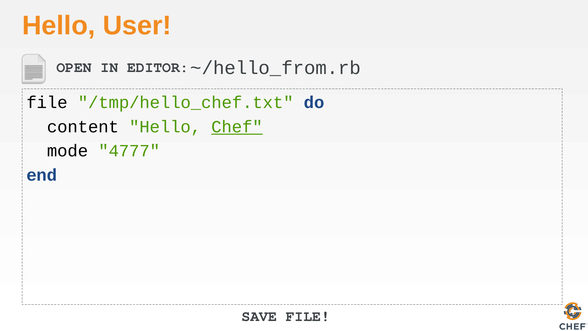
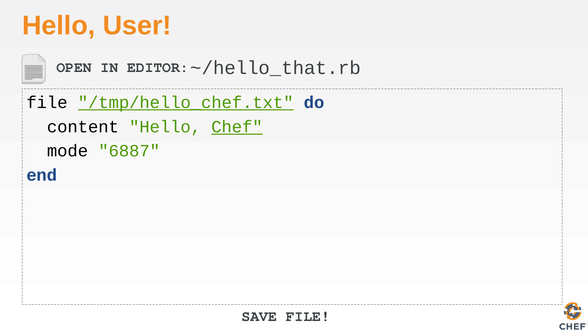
~/hello_from.rb: ~/hello_from.rb -> ~/hello_that.rb (276, 68)
/tmp/hello_chef.txt underline: none -> present (186, 102)
4777: 4777 -> 6887 (129, 151)
